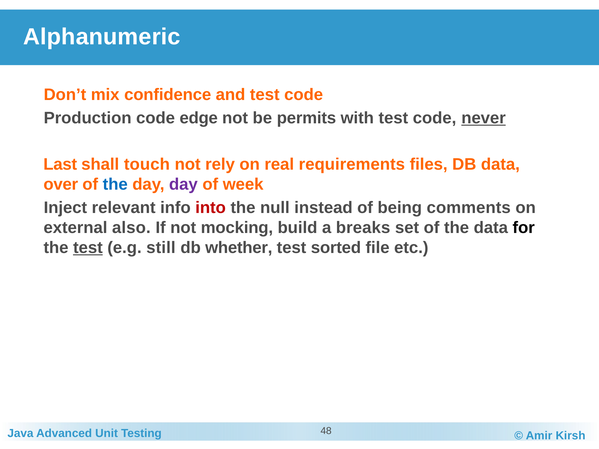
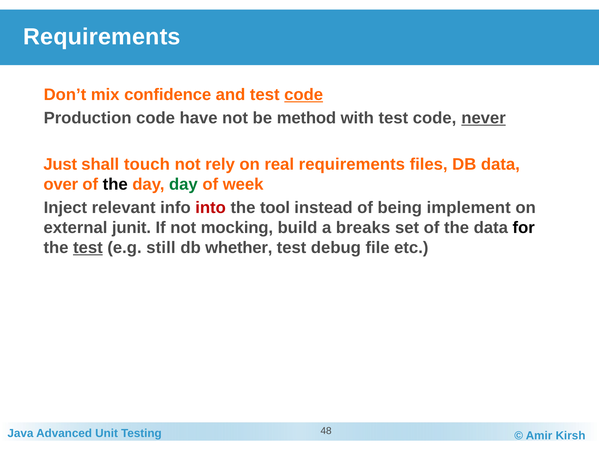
Alphanumeric: Alphanumeric -> Requirements (102, 37)
code underline: none -> present (304, 95)
edge: edge -> have (199, 118)
permits: permits -> method (306, 118)
Last: Last -> Just (60, 165)
the colour: blue -> black (115, 185)
day colour: purple -> green (183, 185)
null: null -> tool (275, 208)
comments: comments -> implement (469, 208)
also: also -> junit (131, 228)
sorted: sorted -> debug (336, 248)
